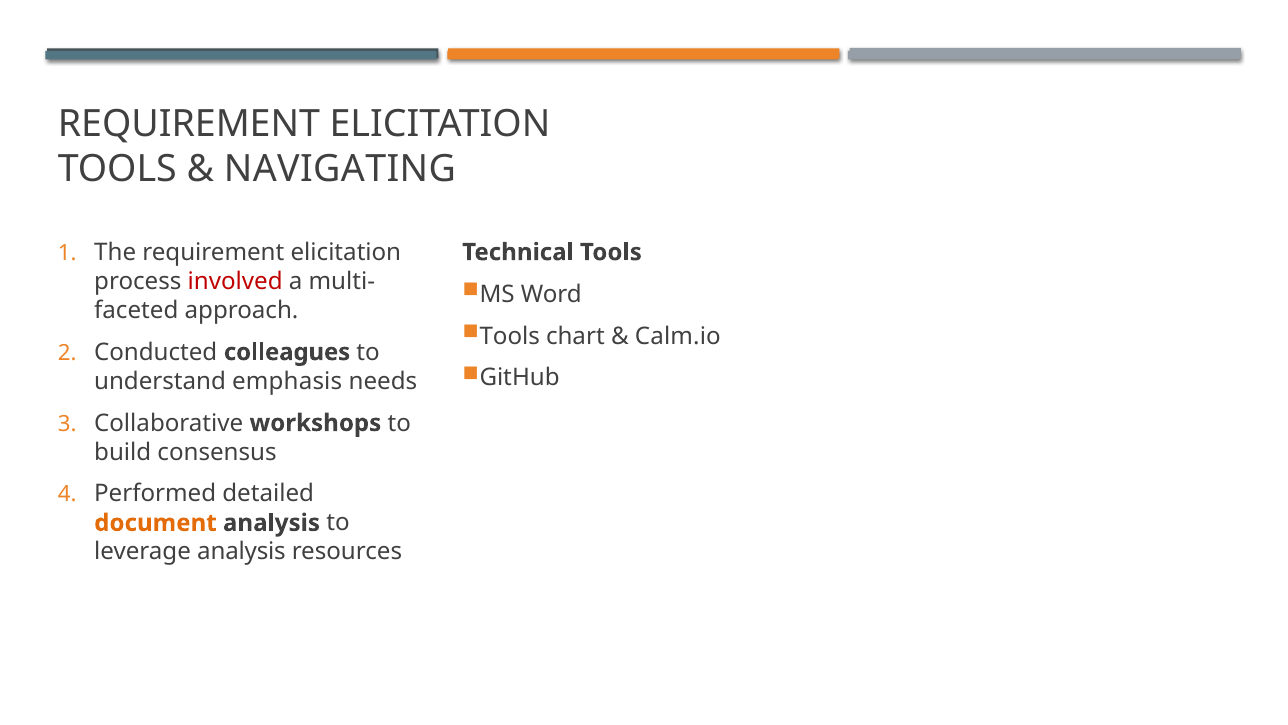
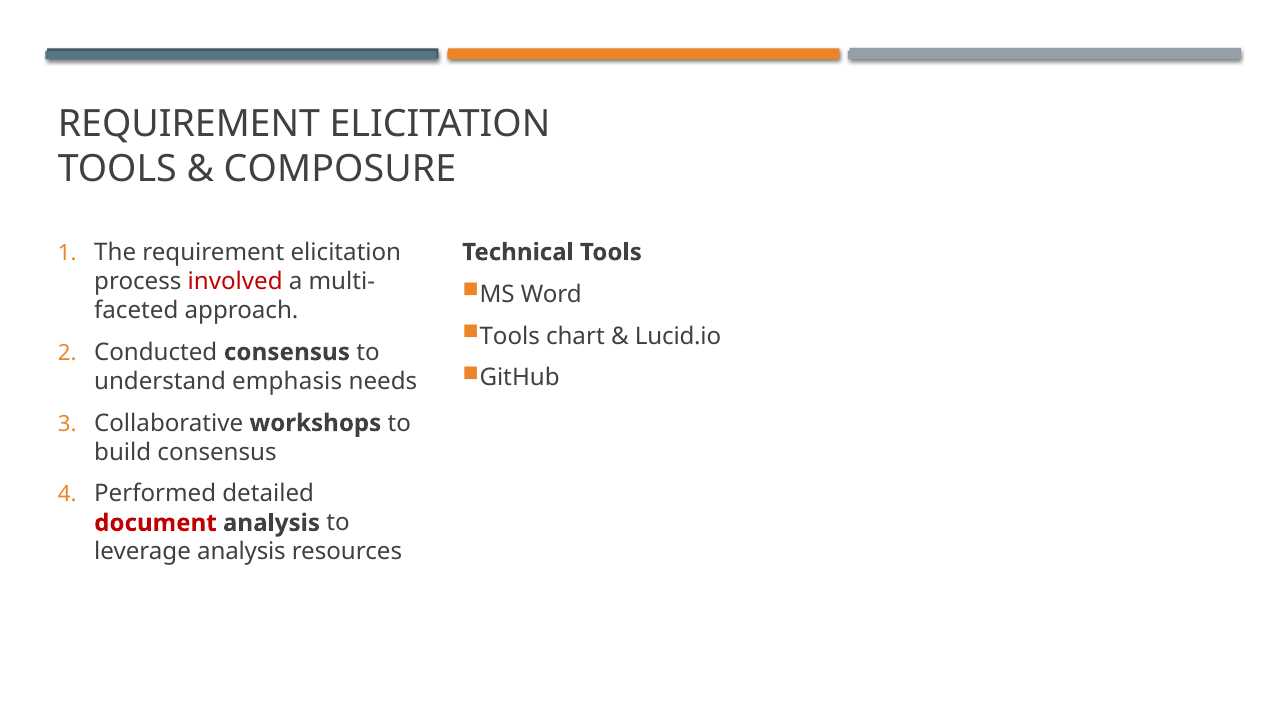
NAVIGATING: NAVIGATING -> COMPOSURE (340, 169)
Calm.io: Calm.io -> Lucid.io (678, 336)
Conducted colleagues: colleagues -> consensus (287, 352)
document colour: orange -> red (155, 523)
